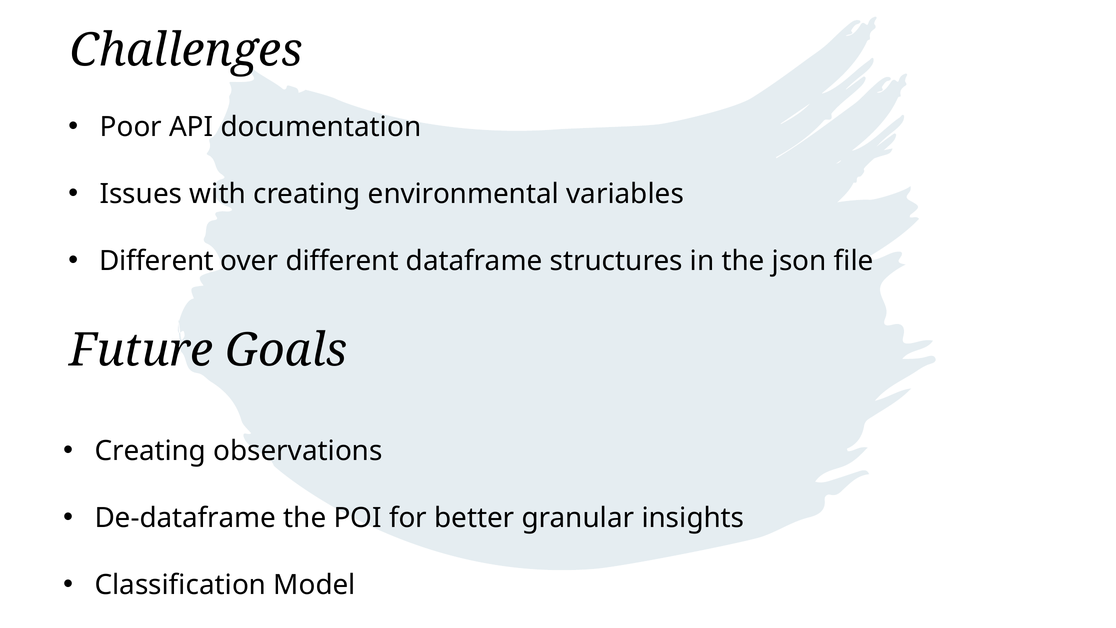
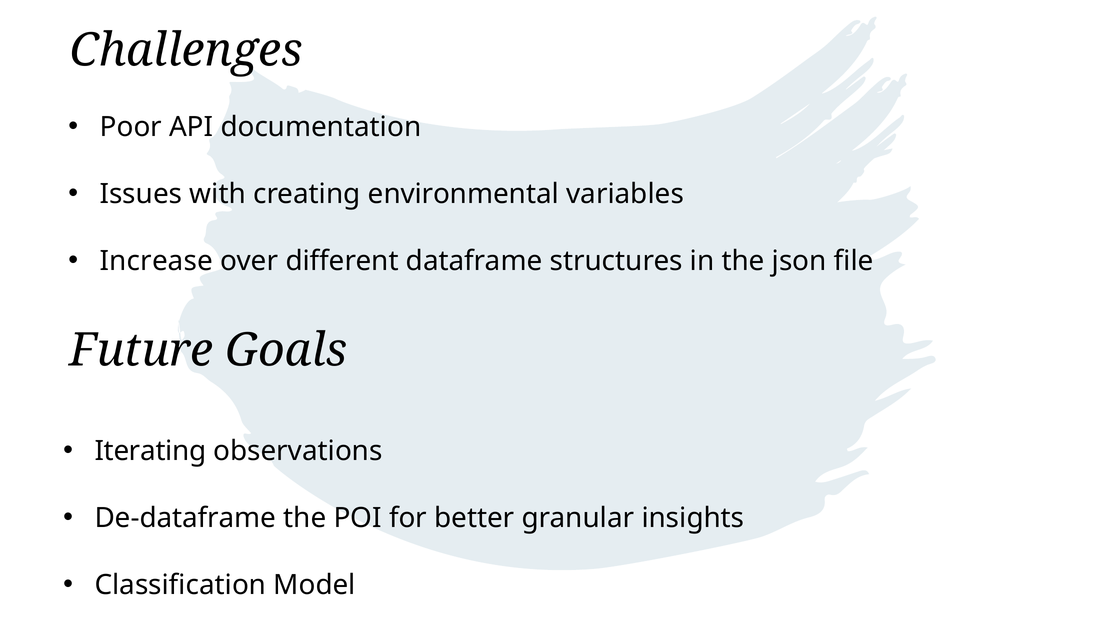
Different: Different -> Increase (156, 261)
Creating: Creating -> Iterating (150, 451)
